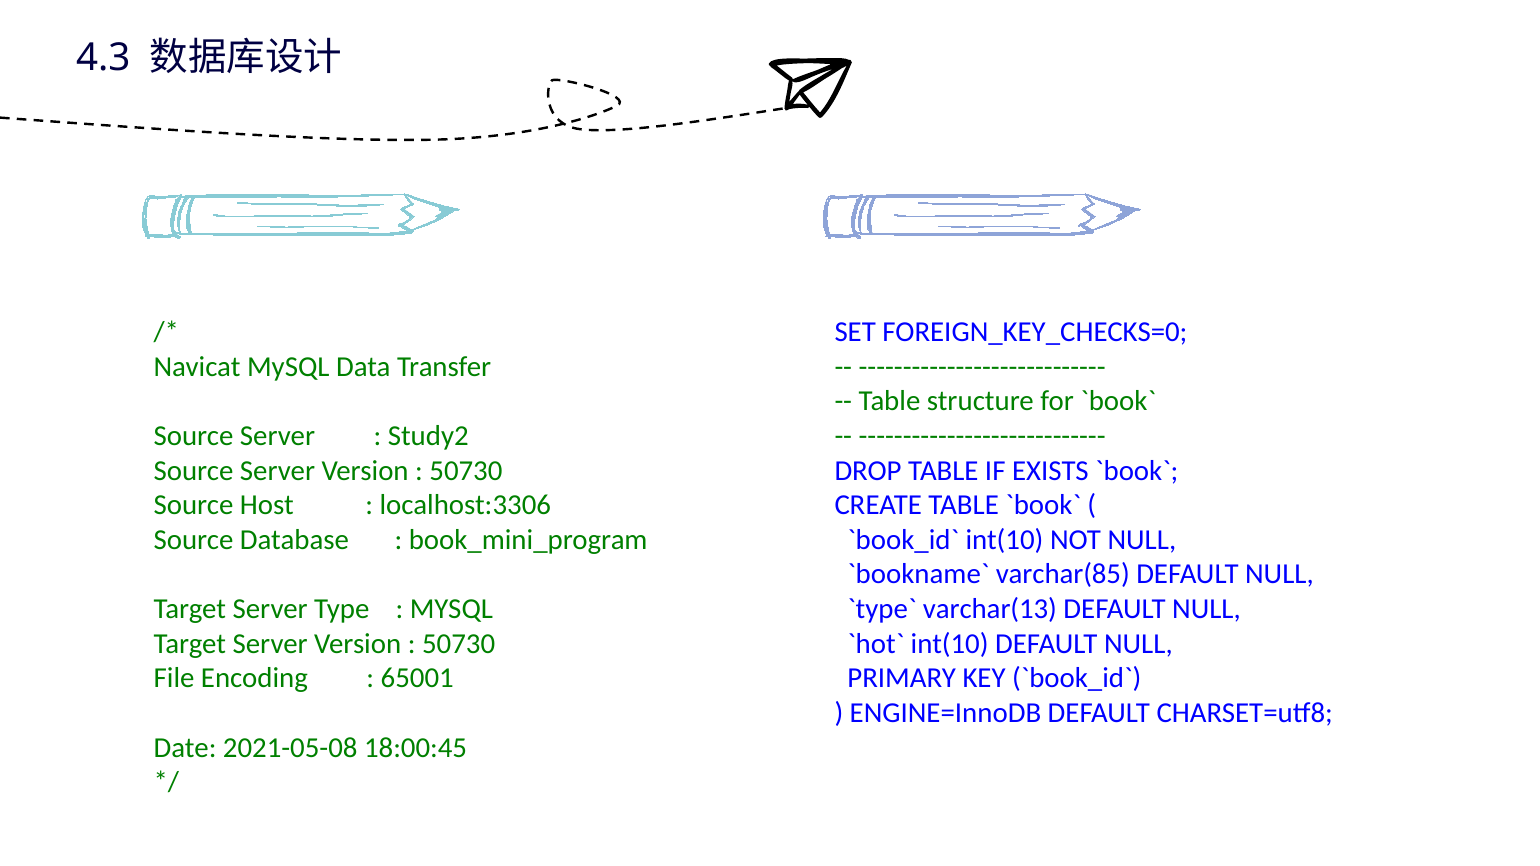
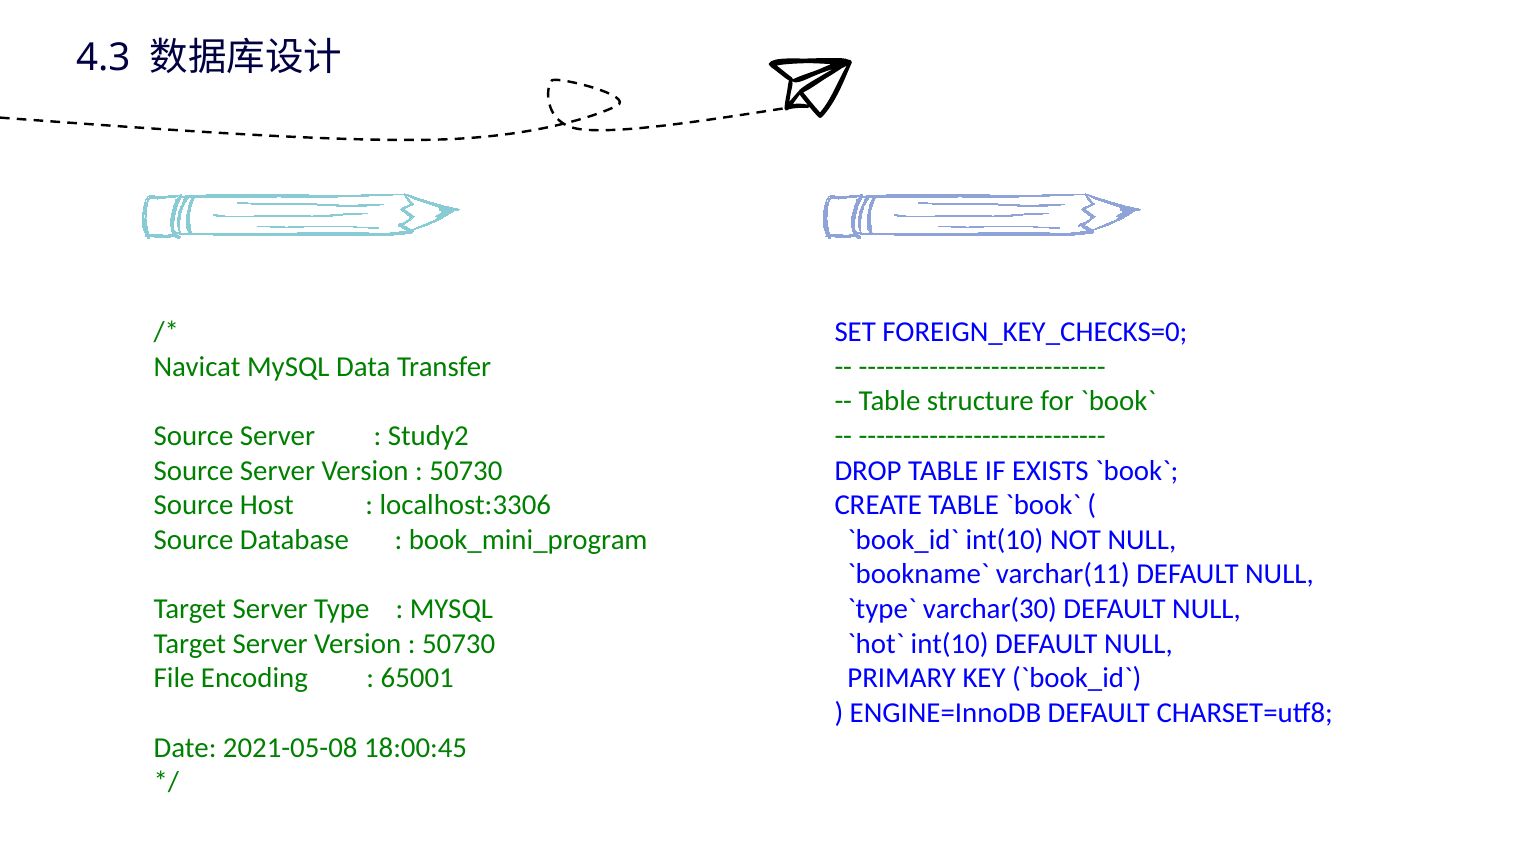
varchar(85: varchar(85 -> varchar(11 (1063, 575)
varchar(13: varchar(13 -> varchar(30 (990, 609)
